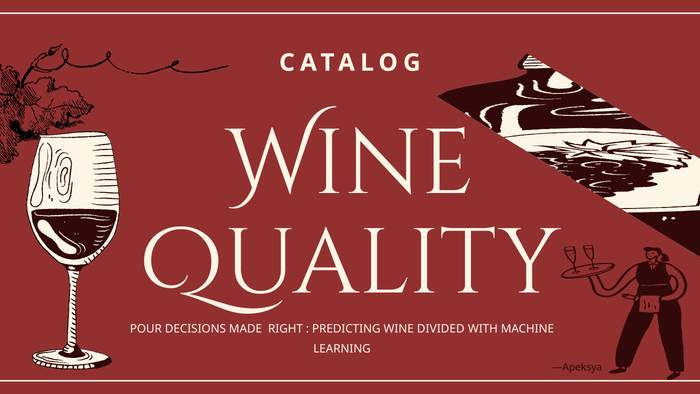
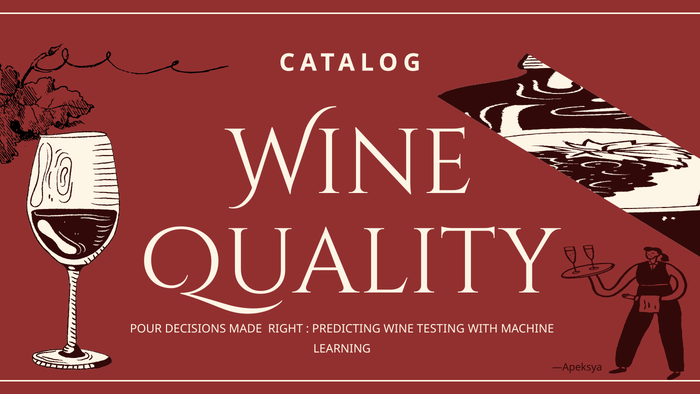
DIVIDED: DIVIDED -> TESTING (441, 329)
